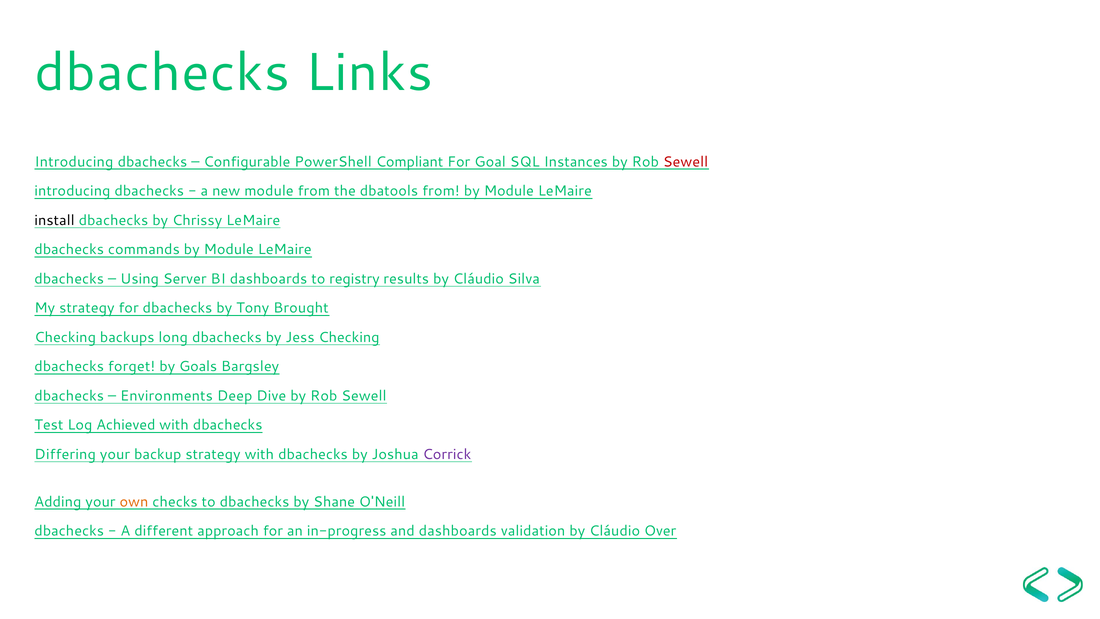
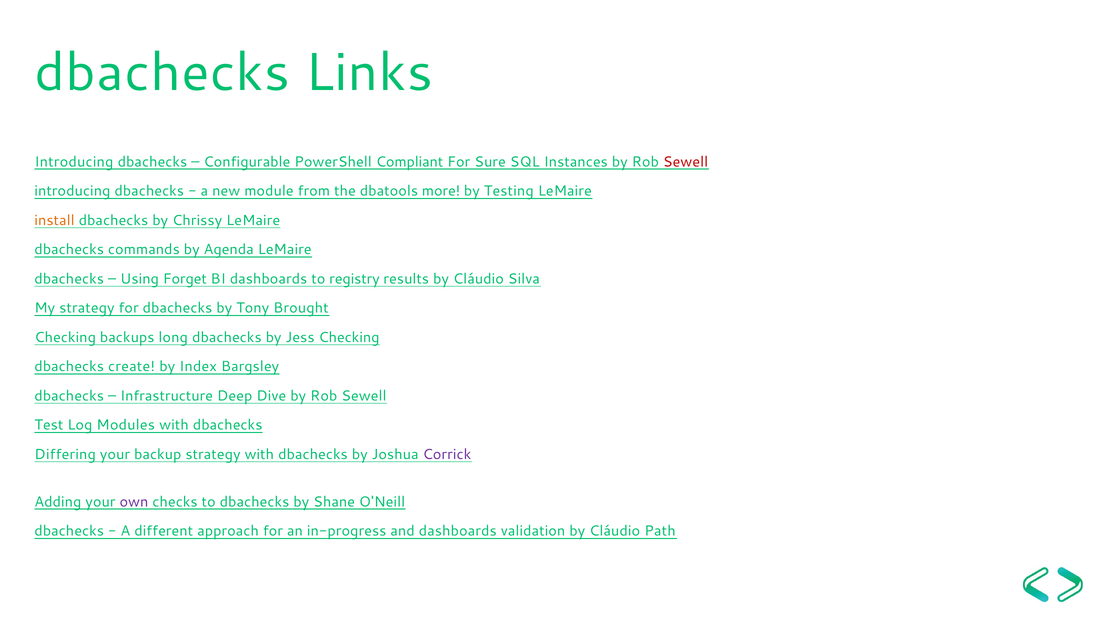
Goal: Goal -> Sure (490, 162)
dbatools from: from -> more (441, 191)
Module: Module -> Testing (509, 191)
install colour: black -> orange (55, 220)
commands by Module: Module -> Agenda (229, 250)
Server: Server -> Forget (185, 279)
forget: forget -> create (132, 367)
Goals: Goals -> Index (198, 367)
Environments: Environments -> Infrastructure (167, 396)
Achieved: Achieved -> Modules (126, 425)
own colour: orange -> purple (134, 502)
Over: Over -> Path (660, 531)
